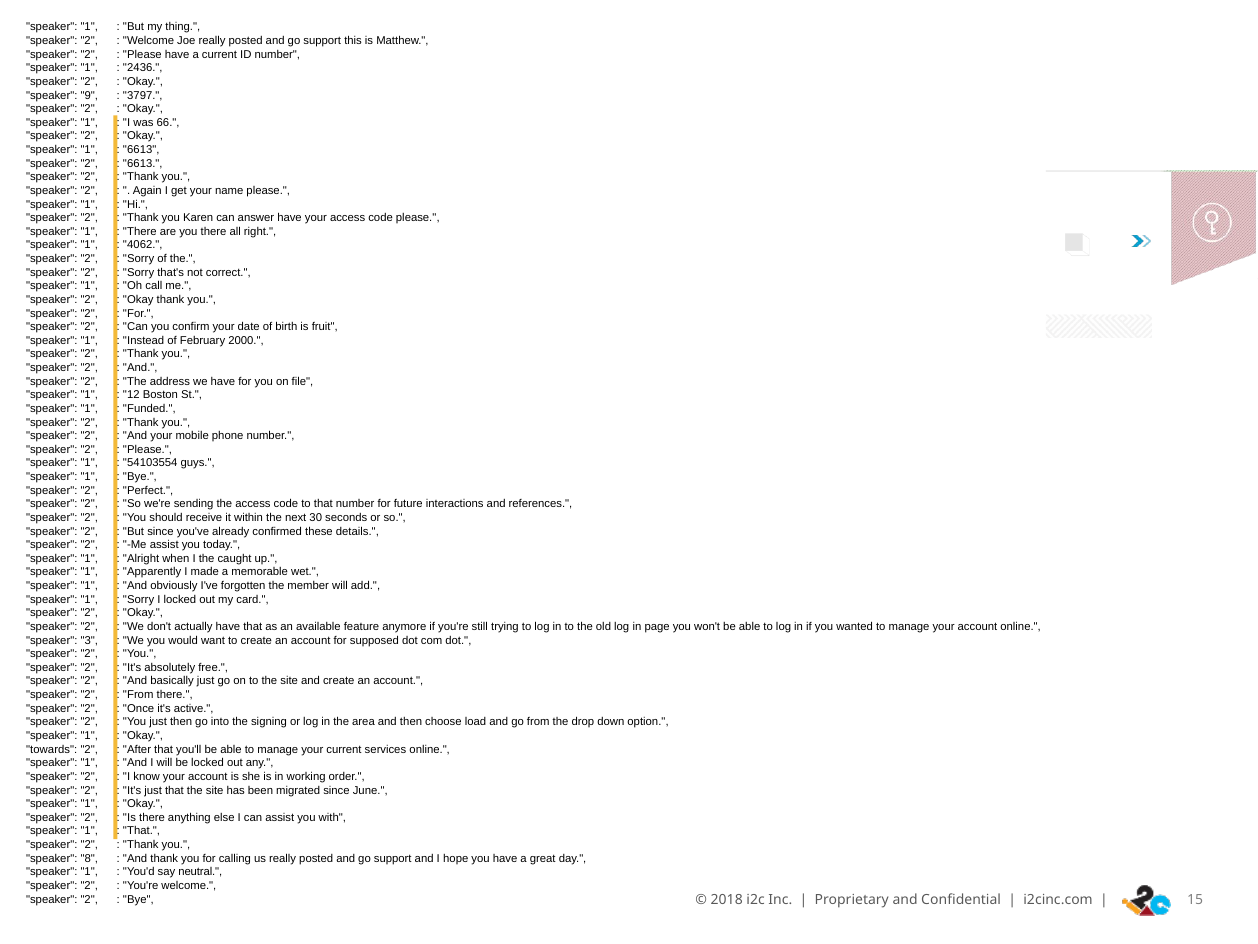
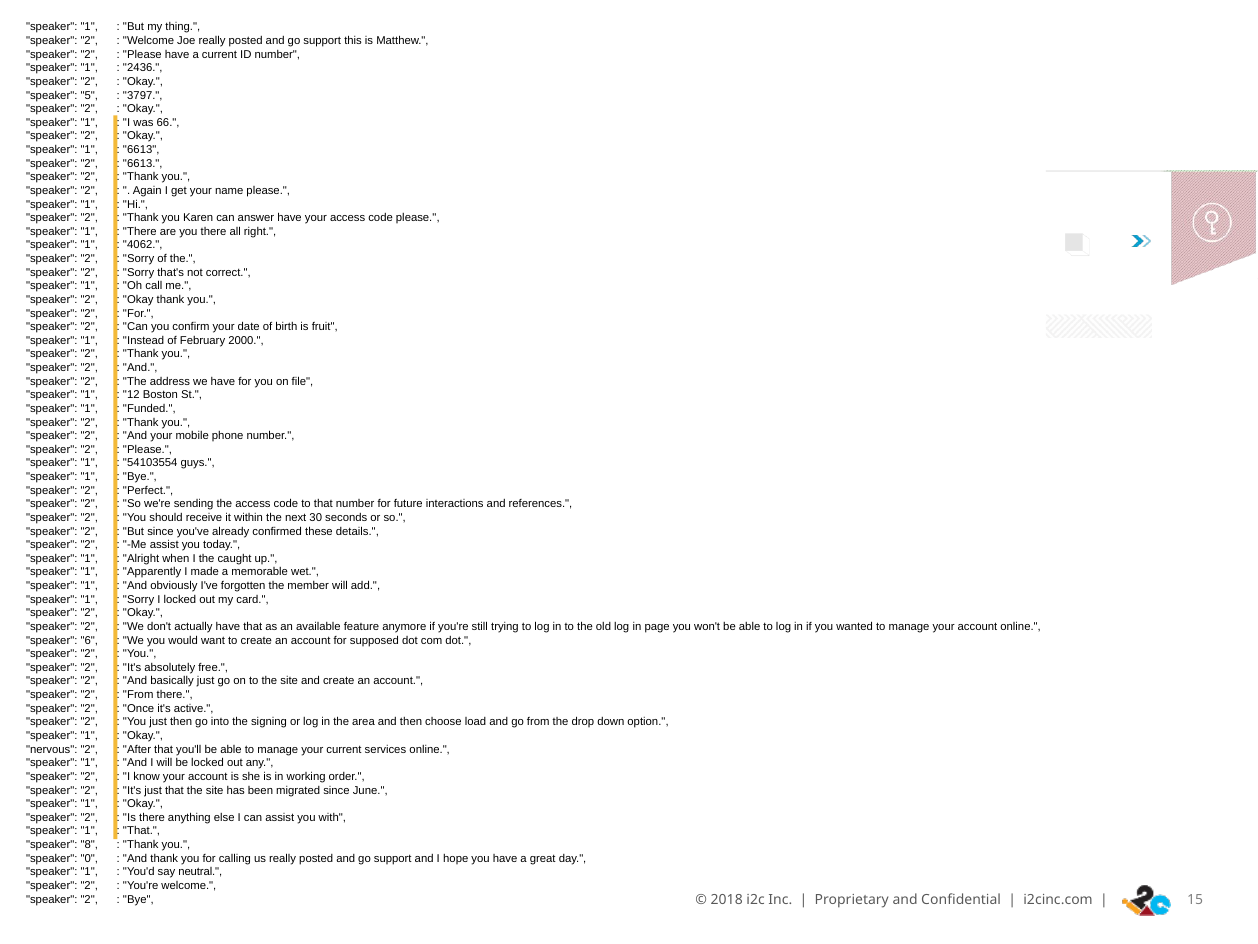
9: 9 -> 5 (89, 95)
3: 3 -> 6 (89, 640)
towards: towards -> nervous (52, 749)
2: 2 -> 8 (89, 844)
8: 8 -> 0 (89, 858)
